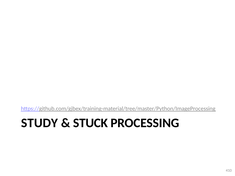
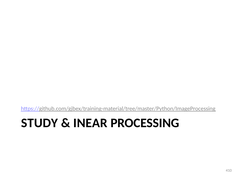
STUCK: STUCK -> INEAR (90, 123)
